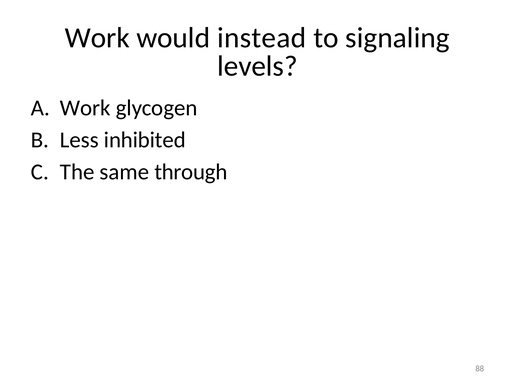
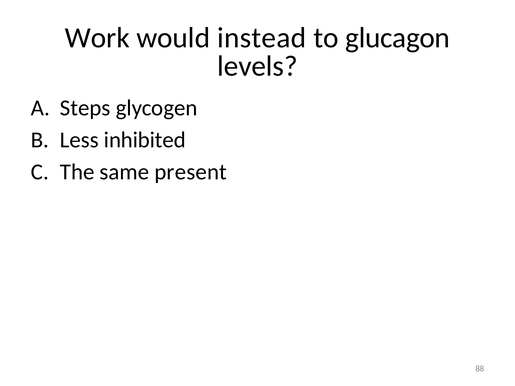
signaling: signaling -> glucagon (398, 38)
Work: Work -> Steps (85, 108)
through: through -> present (191, 172)
